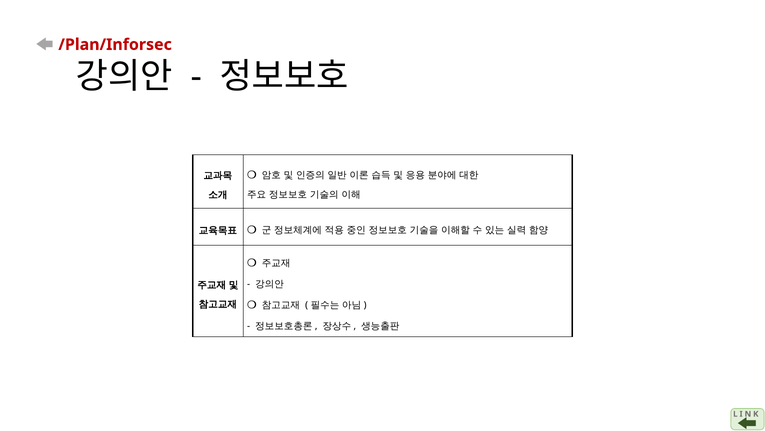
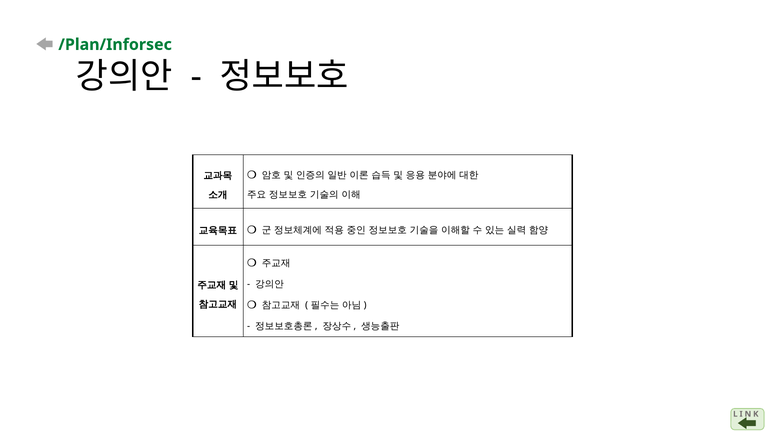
/Plan/Inforsec colour: red -> green (115, 45)
